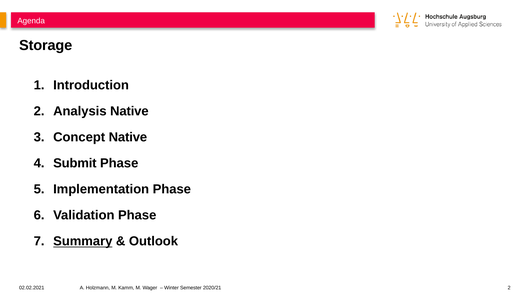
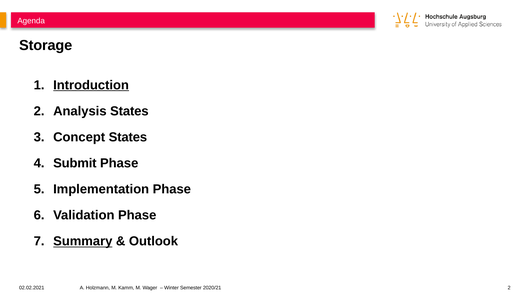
Introduction underline: none -> present (91, 85)
Analysis Native: Native -> States (129, 111)
Concept Native: Native -> States (128, 137)
